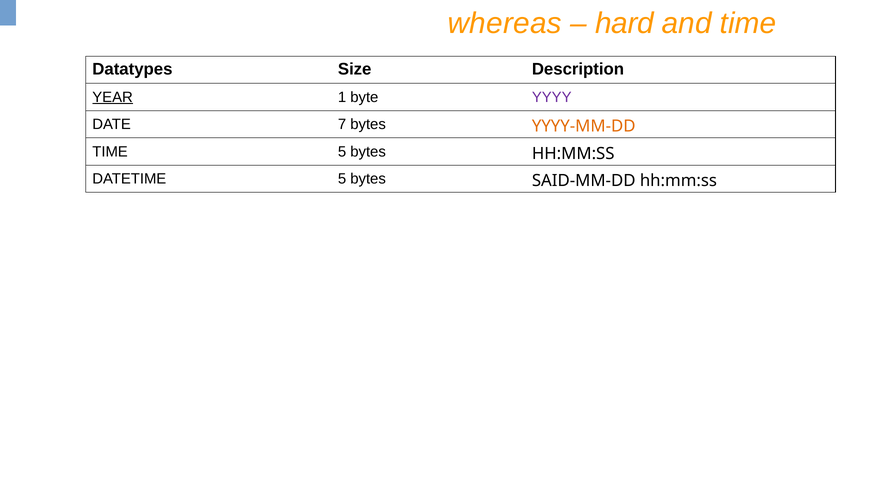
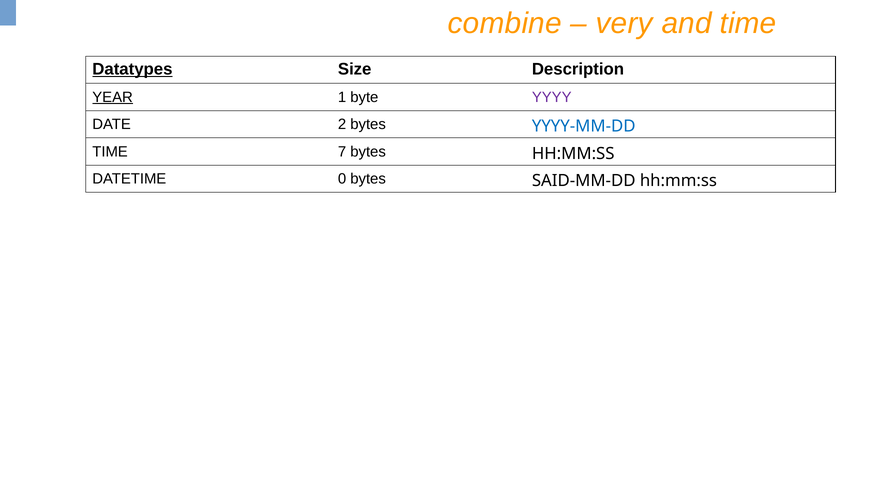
whereas: whereas -> combine (505, 23)
hard: hard -> very (624, 23)
Datatypes underline: none -> present (132, 69)
7: 7 -> 2 (342, 124)
YYYY-MM-DD colour: orange -> blue (584, 126)
TIME 5: 5 -> 7 (342, 152)
DATETIME 5: 5 -> 0 (342, 179)
